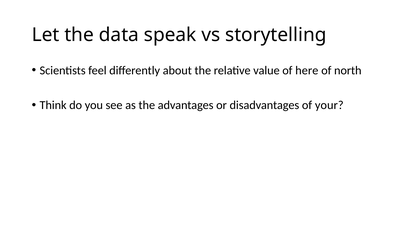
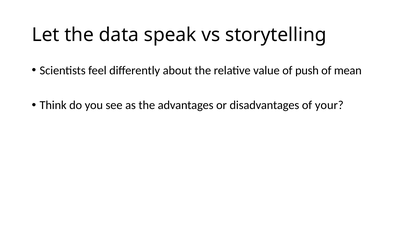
here: here -> push (307, 71)
north: north -> mean (348, 71)
